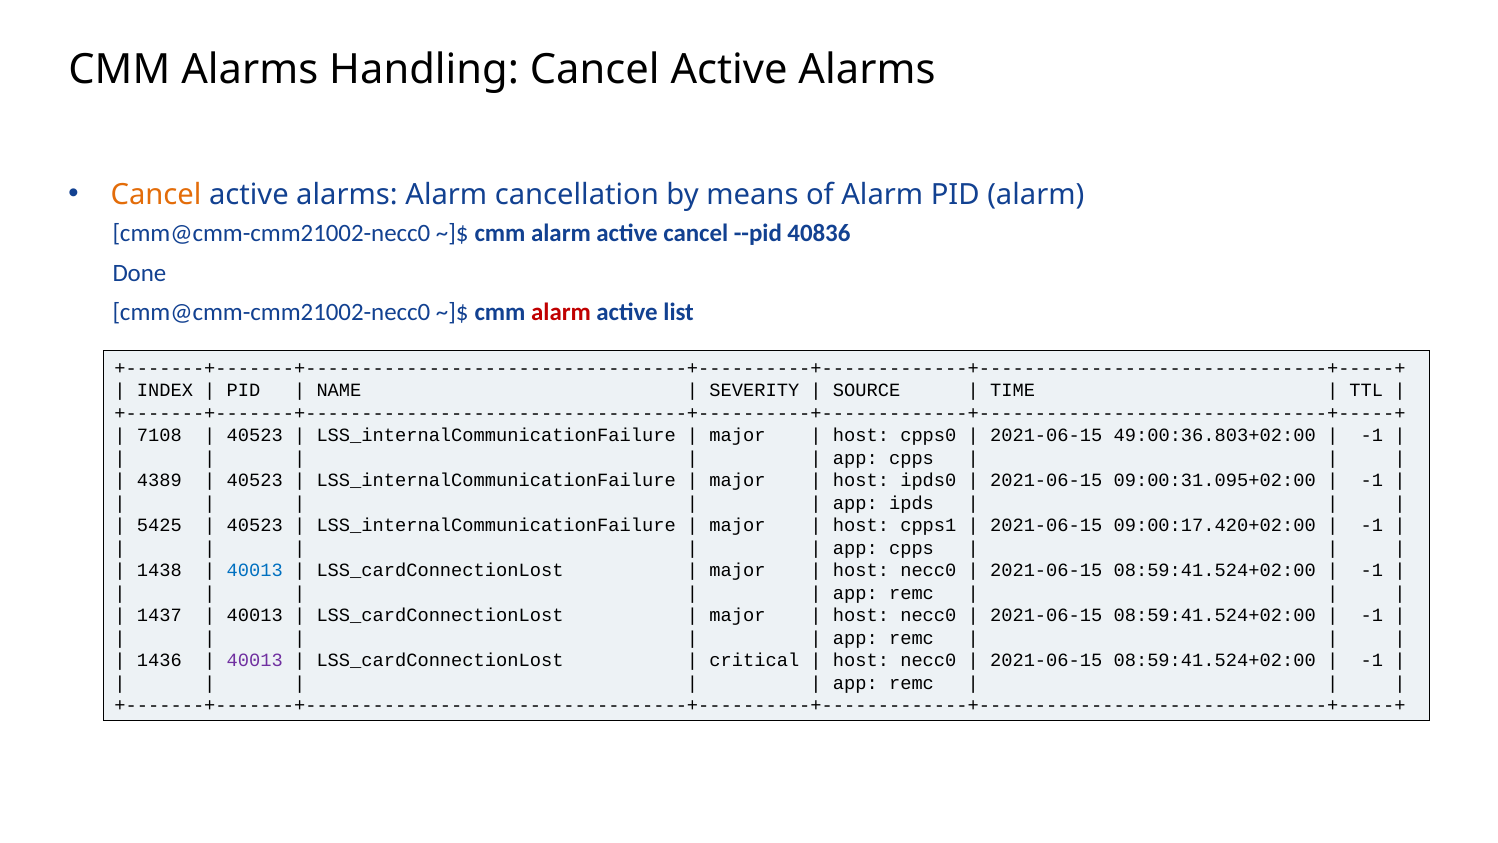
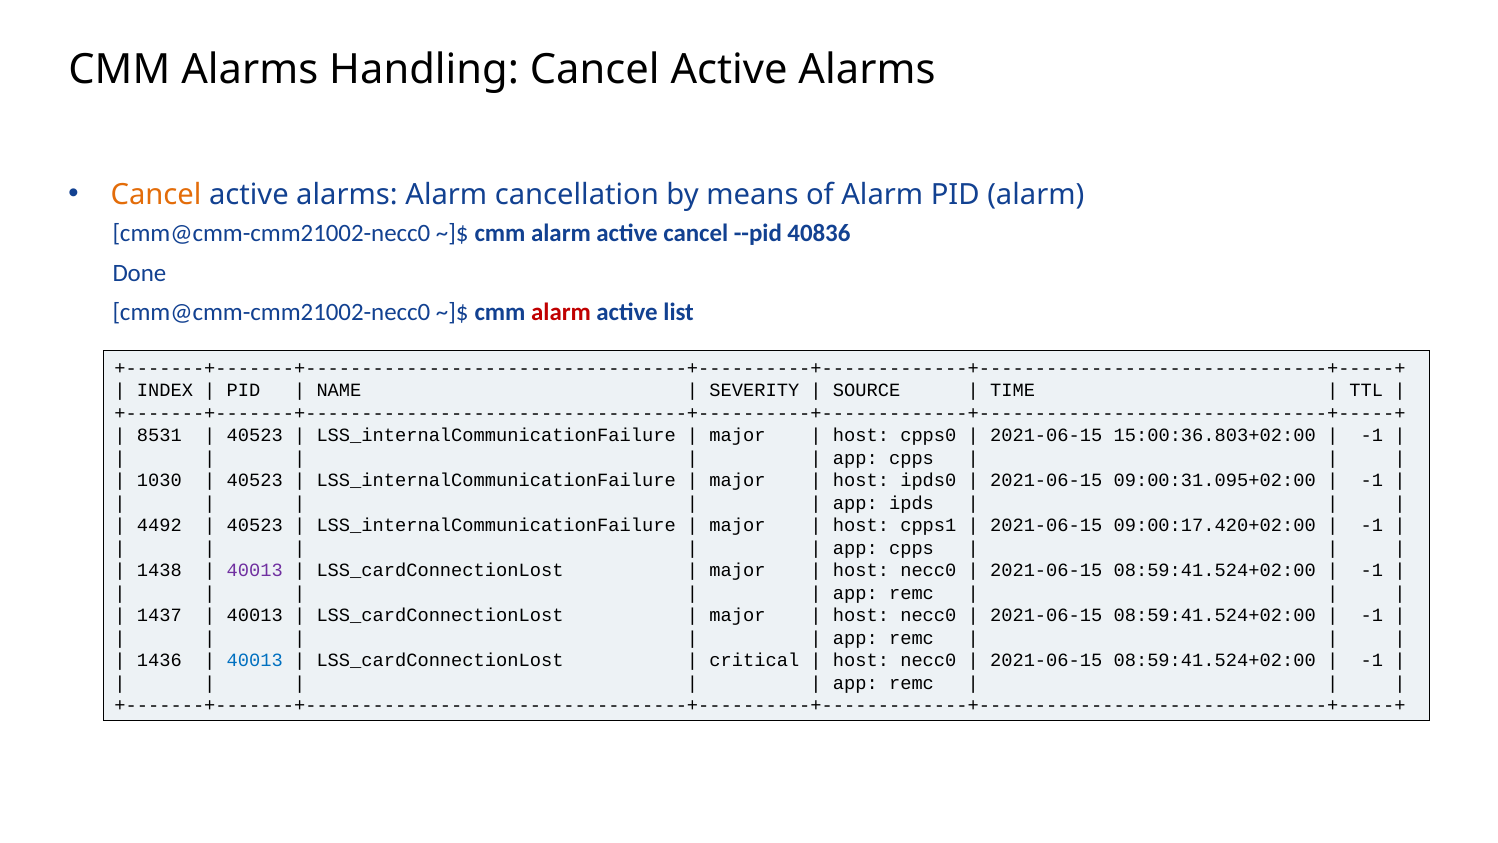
7108: 7108 -> 8531 (159, 435)
49:00:36.803+02:00: 49:00:36.803+02:00 -> 15:00:36.803+02:00 (1215, 435)
4389: 4389 -> 1030 (159, 480)
5425: 5425 -> 4492 (159, 525)
40013 colour: blue -> purple (255, 570)
40013 colour: purple -> blue (255, 660)
